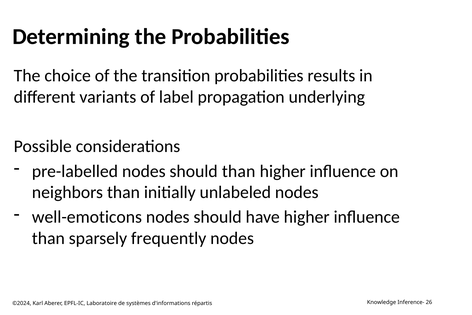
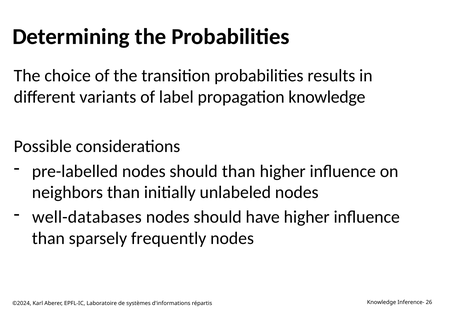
propagation underlying: underlying -> knowledge (327, 97)
well-emoticons: well-emoticons -> well-databases (87, 217)
